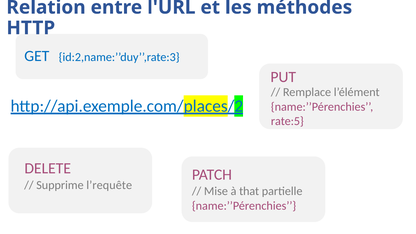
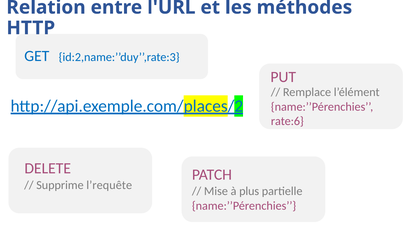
rate:5: rate:5 -> rate:6 (287, 121)
that: that -> plus (249, 191)
